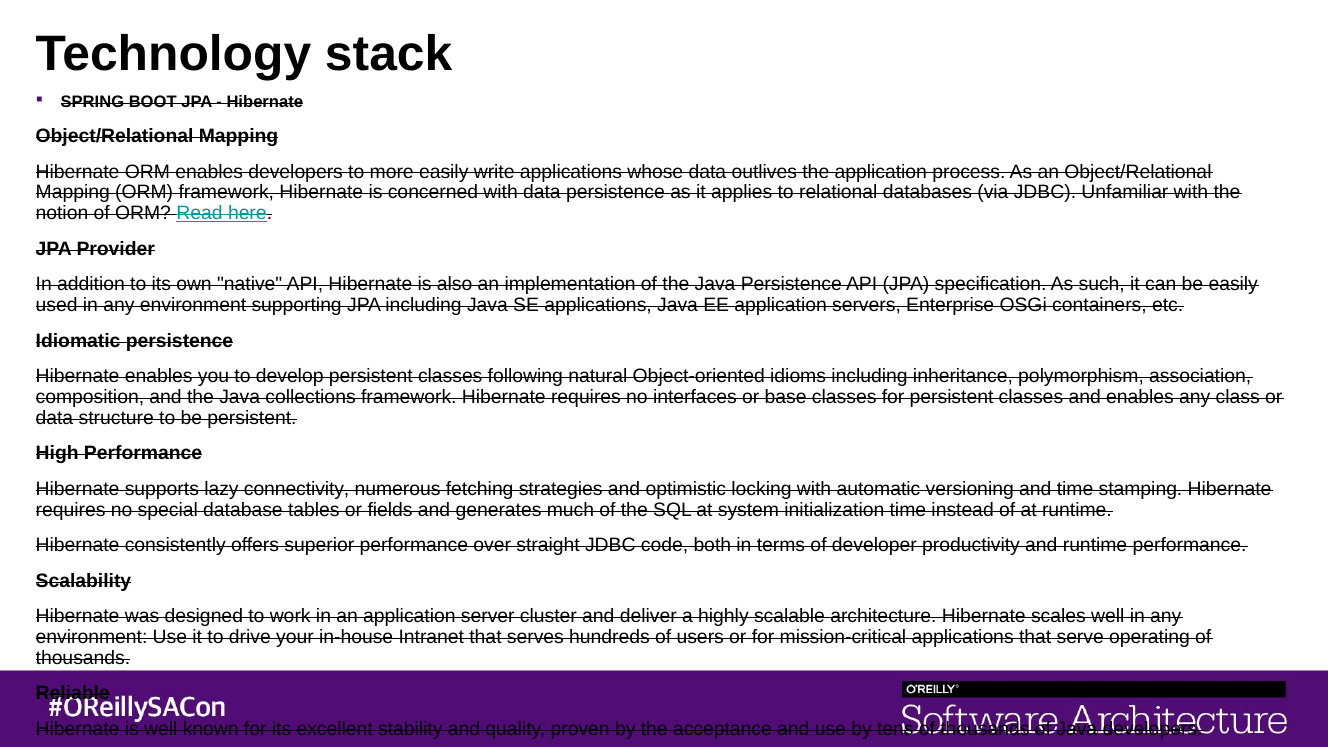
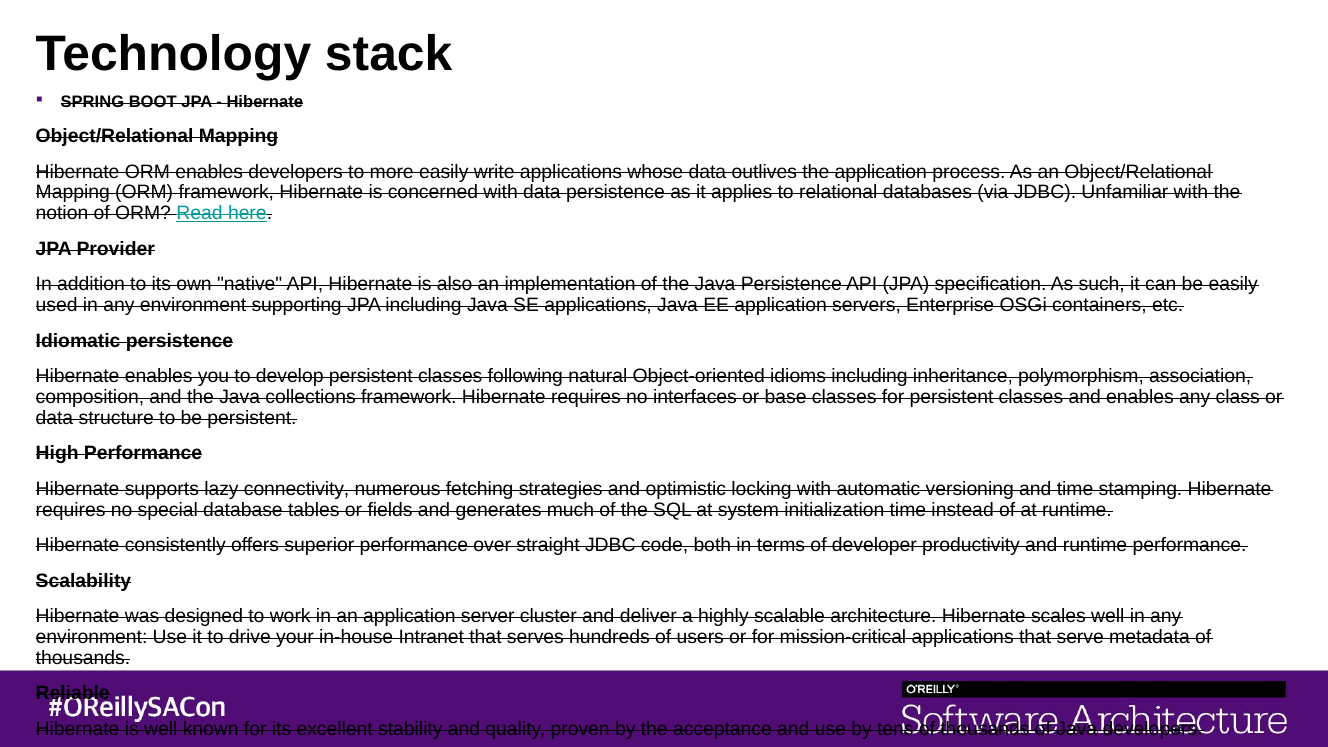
operating: operating -> metadata (1150, 637)
